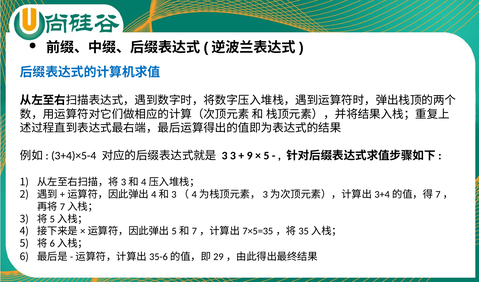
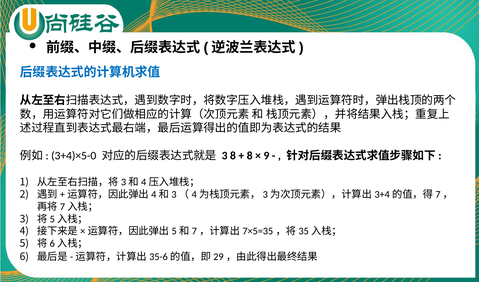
3+4)×5-4: 3+4)×5-4 -> 3+4)×5-0 (74, 156)
3 3: 3 -> 8 (233, 156)
9: 9 -> 8 (250, 156)
5: 5 -> 9 (266, 156)
